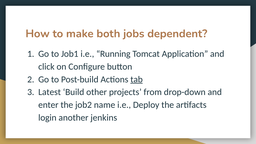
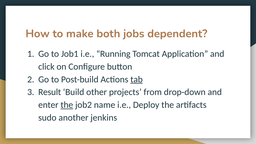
Latest: Latest -> Result (50, 92)
the underline: none -> present (67, 105)
login: login -> sudo (47, 118)
